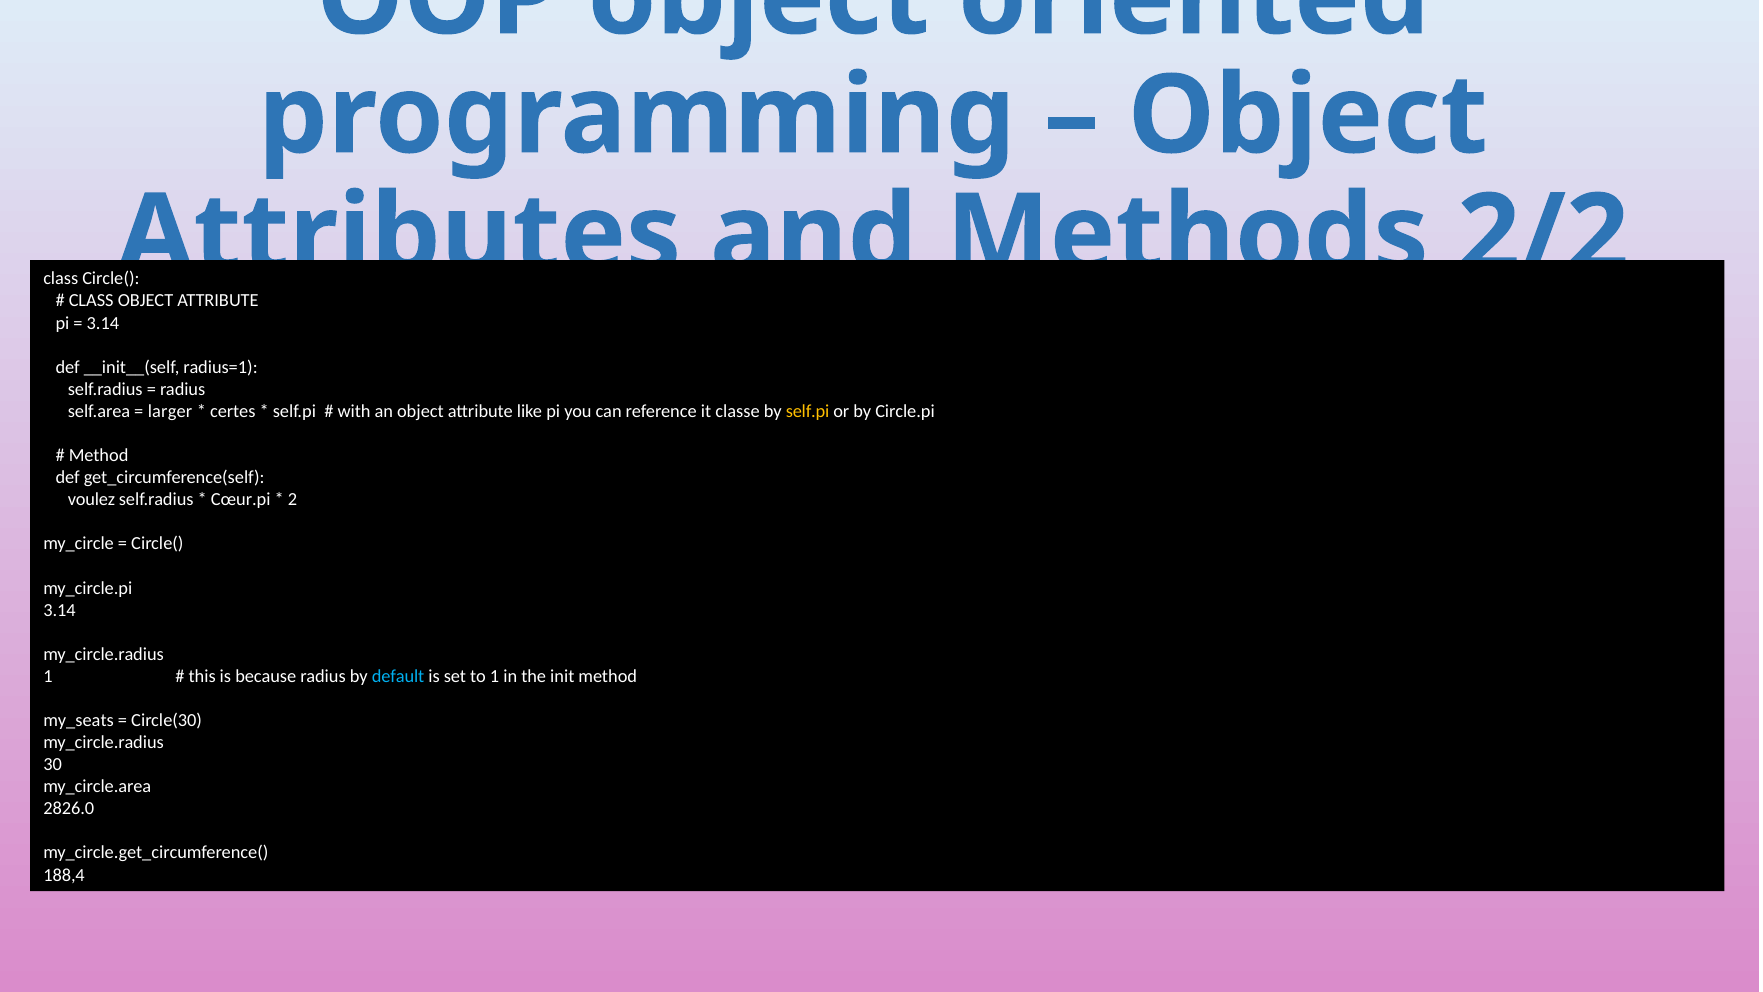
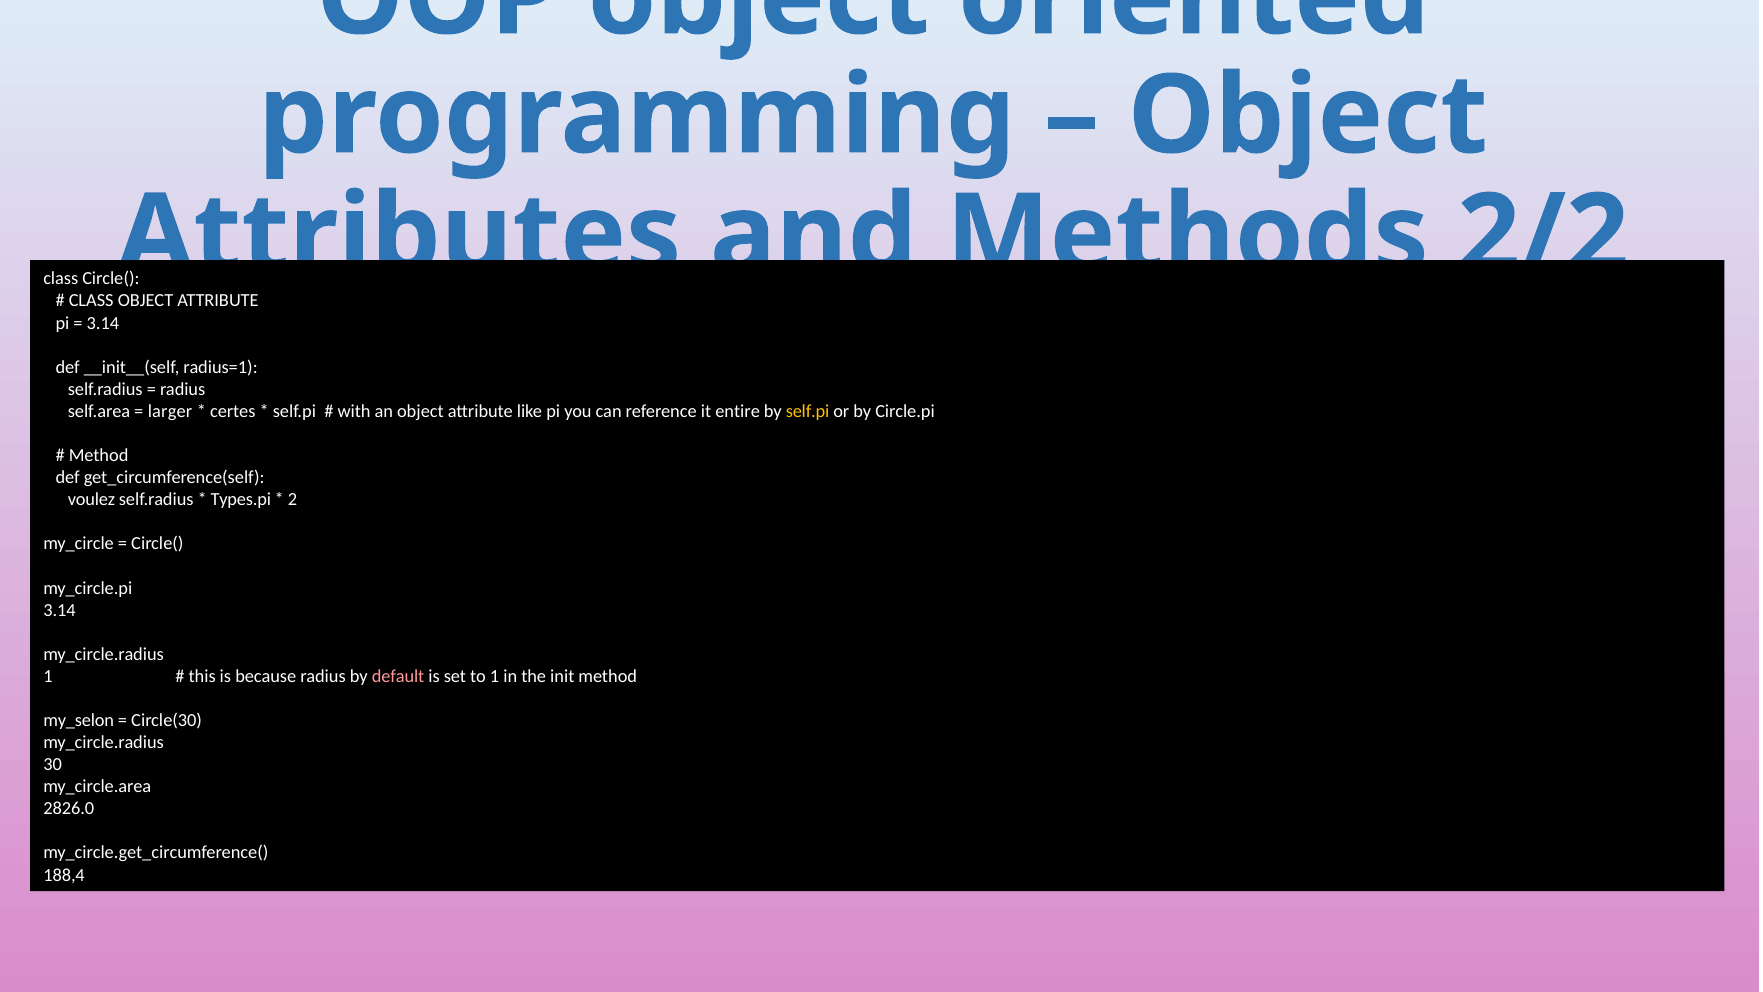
classe: classe -> entire (738, 411)
Cœur.pi: Cœur.pi -> Types.pi (241, 499)
default colour: light blue -> pink (398, 676)
my_seats: my_seats -> my_selon (79, 720)
